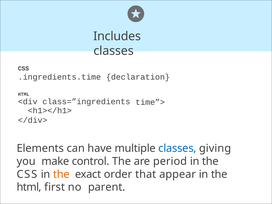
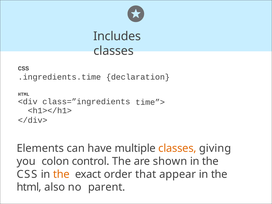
classes colour: blue -> orange (177, 148)
make: make -> colon (55, 161)
period: period -> shown (170, 161)
first: first -> also (55, 187)
